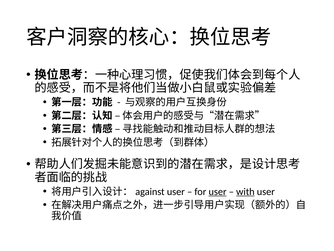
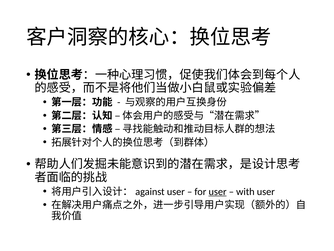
with underline: present -> none (245, 191)
